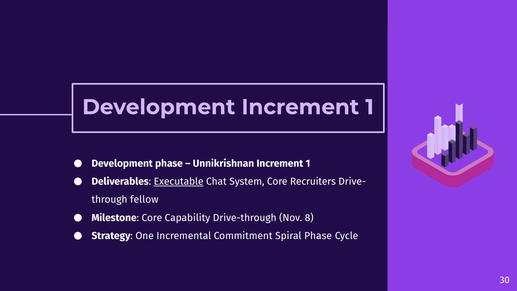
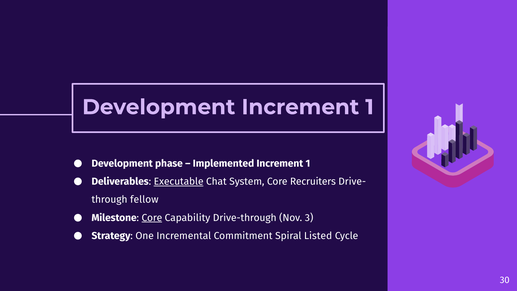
Unnikrishnan: Unnikrishnan -> Implemented (223, 163)
Core underline: none -> present (152, 218)
8: 8 -> 3 (309, 218)
Spiral Phase: Phase -> Listed (318, 236)
